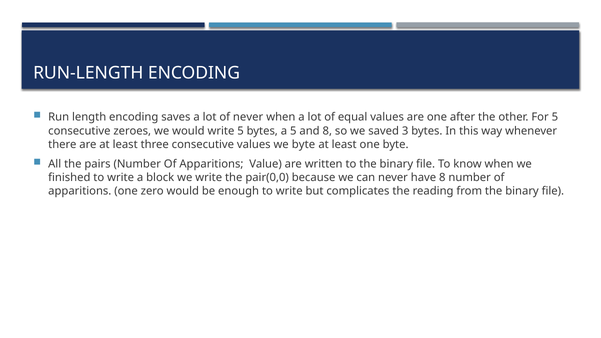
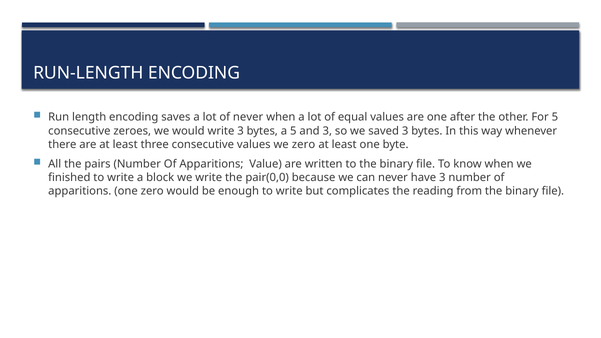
write 5: 5 -> 3 (240, 131)
and 8: 8 -> 3 (327, 131)
we byte: byte -> zero (303, 144)
have 8: 8 -> 3 (442, 177)
